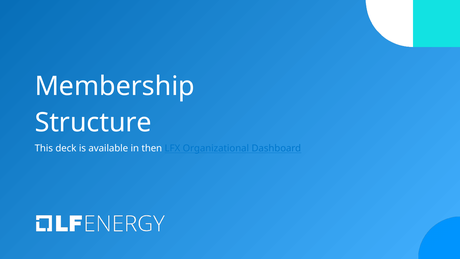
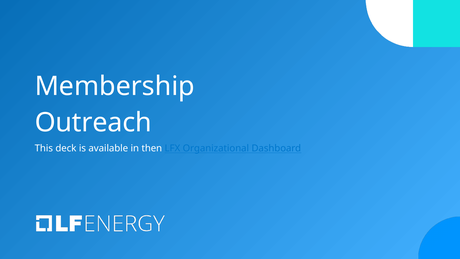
Structure: Structure -> Outreach (93, 123)
